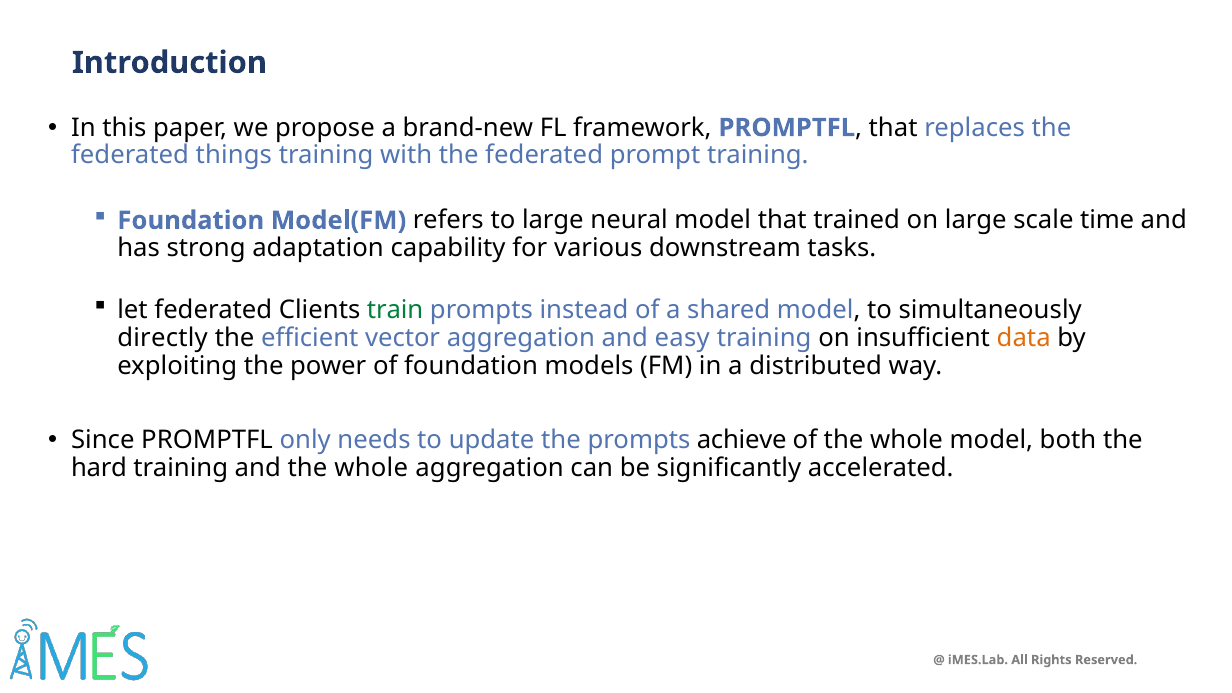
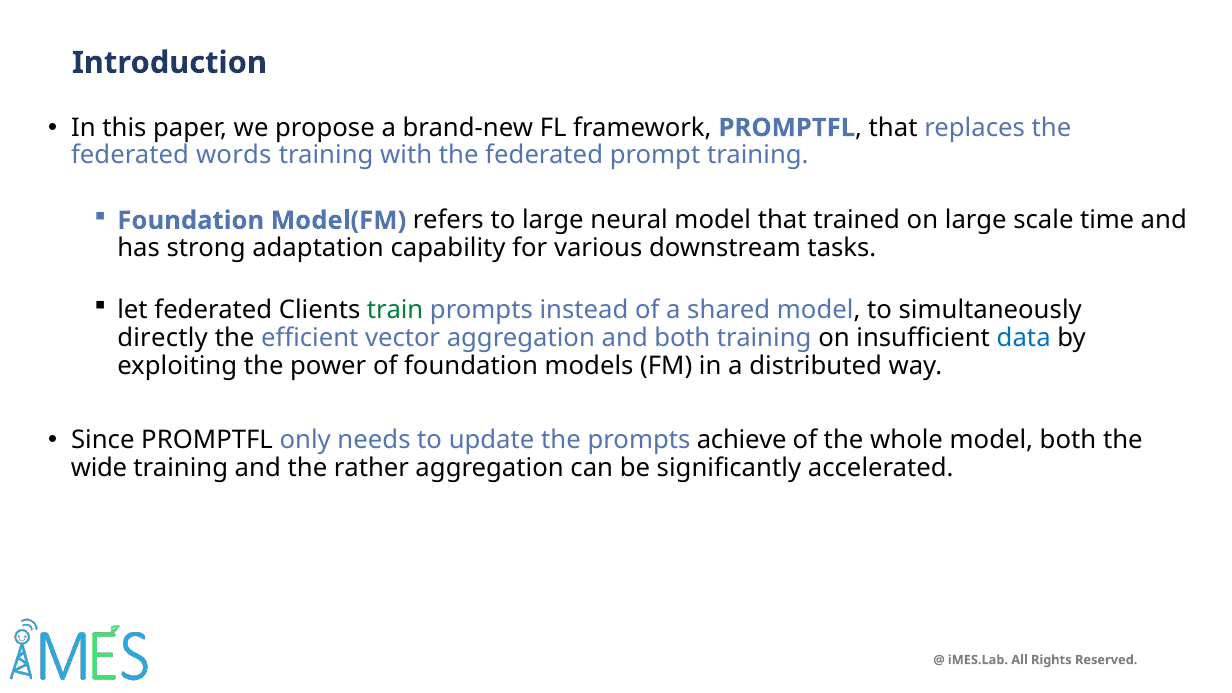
things: things -> words (234, 155)
and easy: easy -> both (682, 338)
data colour: orange -> blue (1024, 338)
hard: hard -> wide (99, 468)
and the whole: whole -> rather (371, 468)
